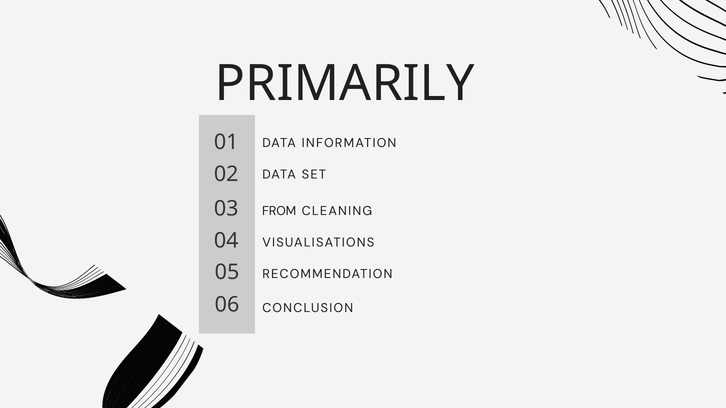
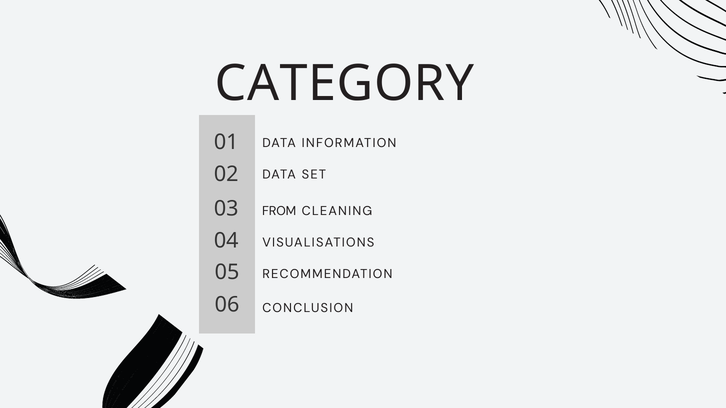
PRIMARILY: PRIMARILY -> CATEGORY (345, 84)
